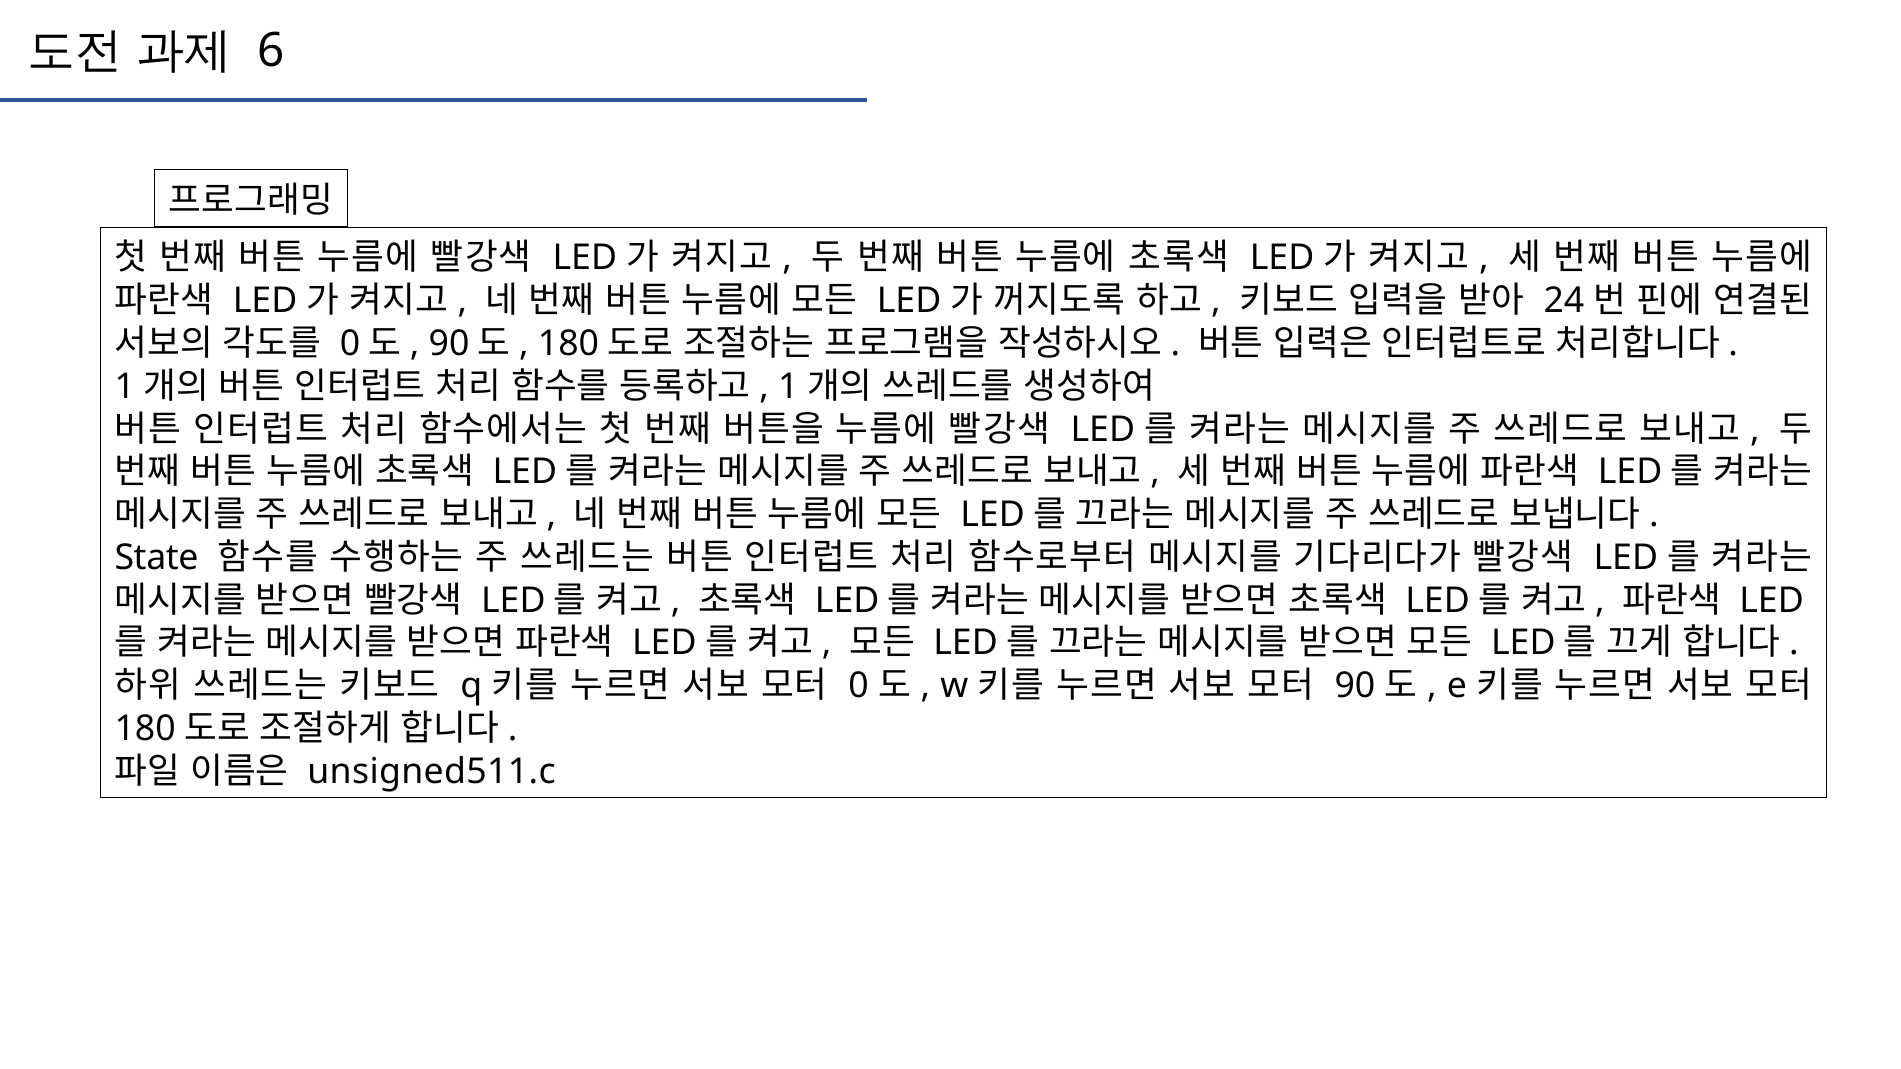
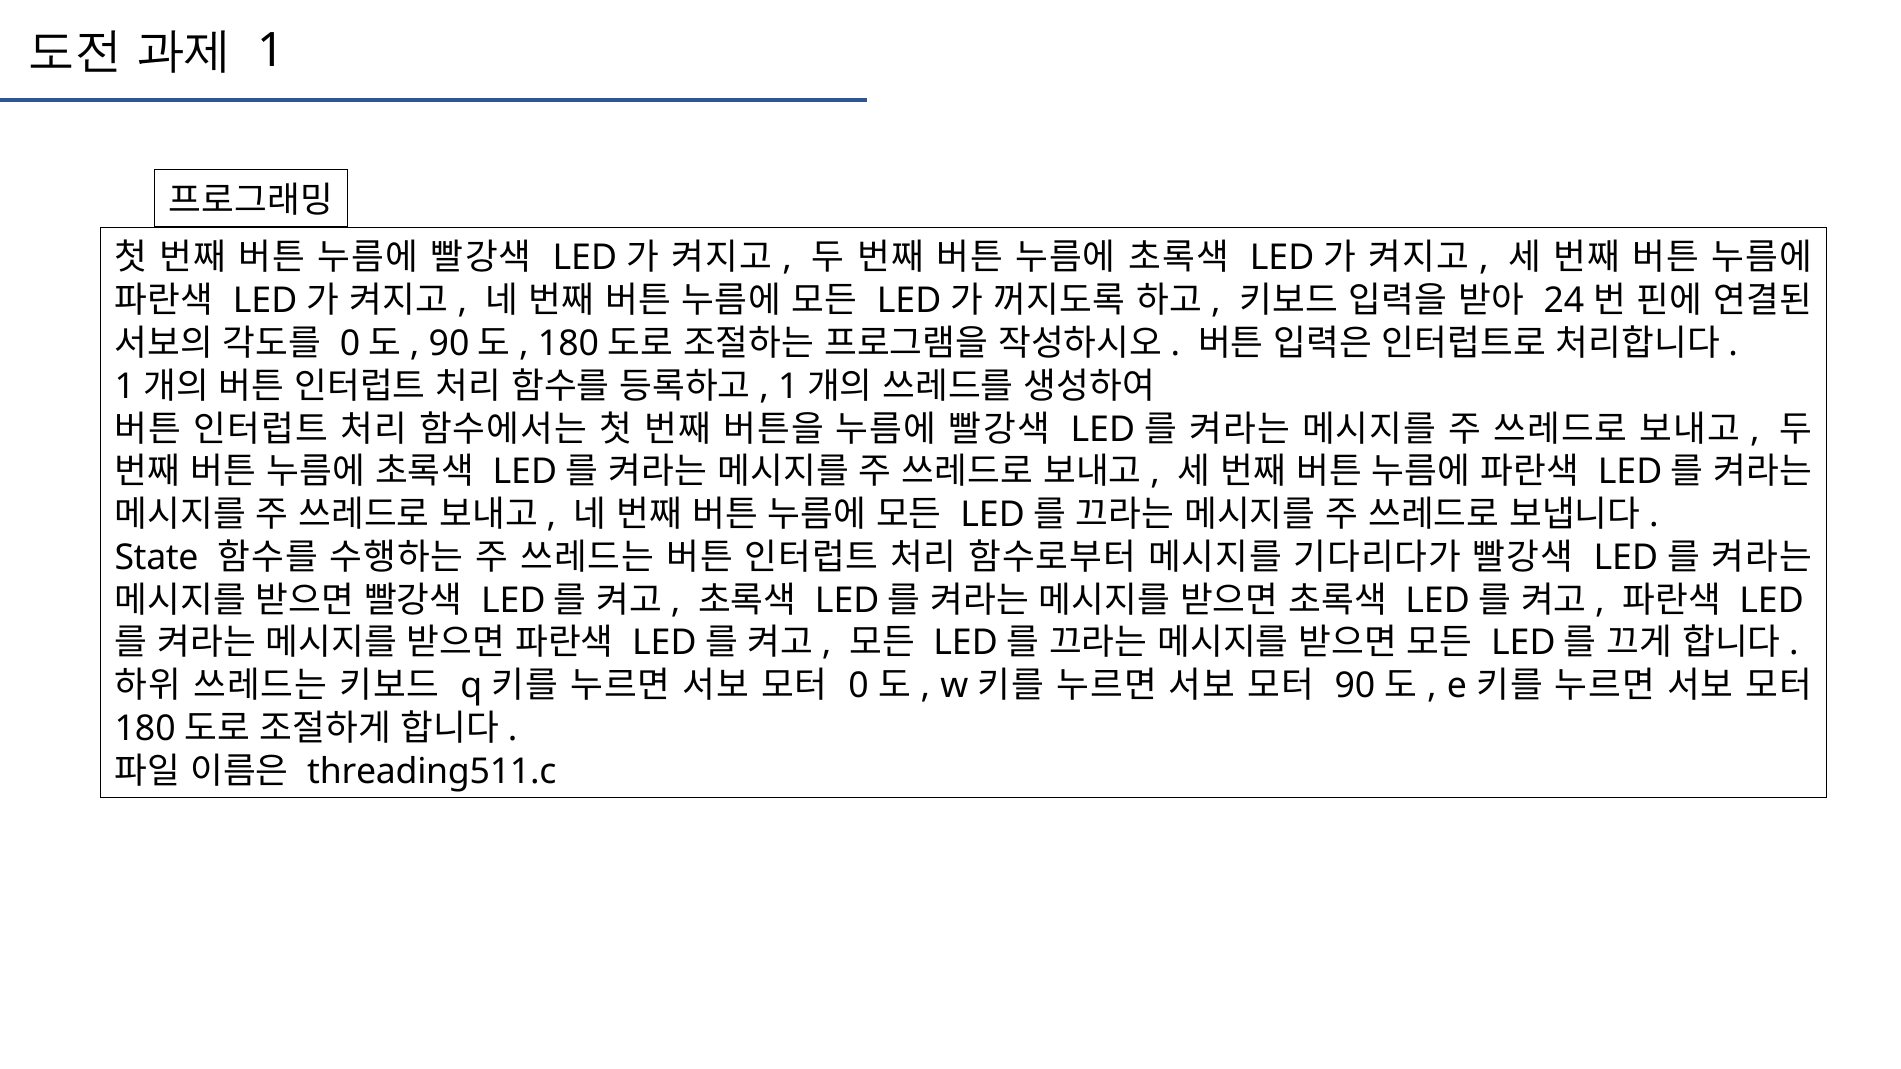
6: 6 -> 1 (271, 51)
unsigned511.c: unsigned511.c -> threading511.c (432, 772)
